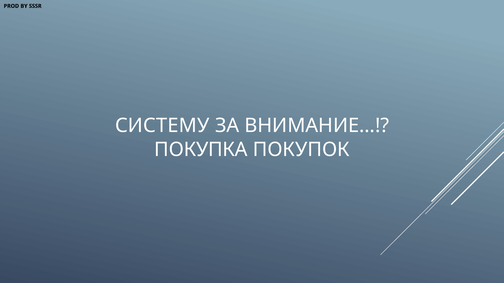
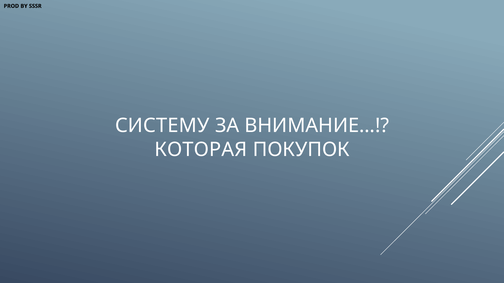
ПОКУПКА: ПОКУПКА -> КОТОРАЯ (201, 150)
